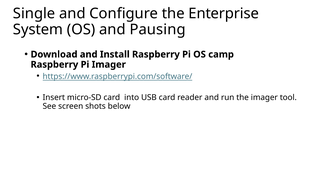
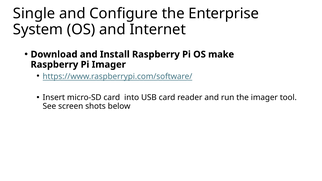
Pausing: Pausing -> Internet (158, 30)
camp: camp -> make (221, 54)
